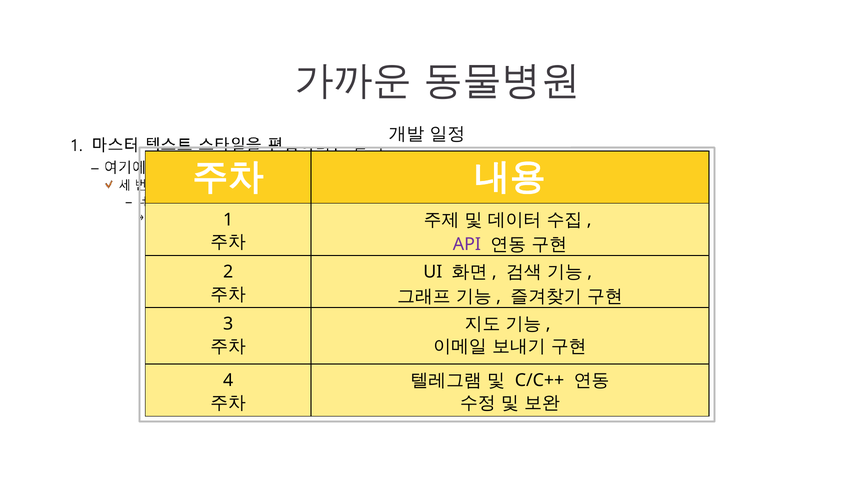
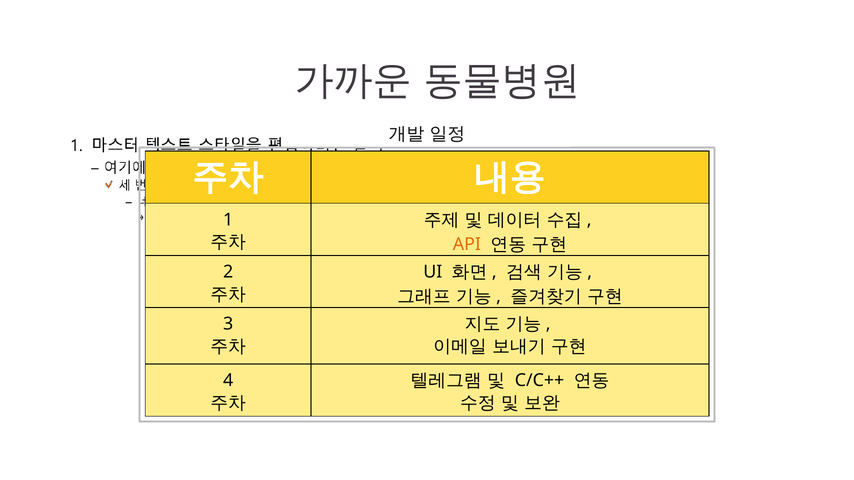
API colour: purple -> orange (467, 244)
